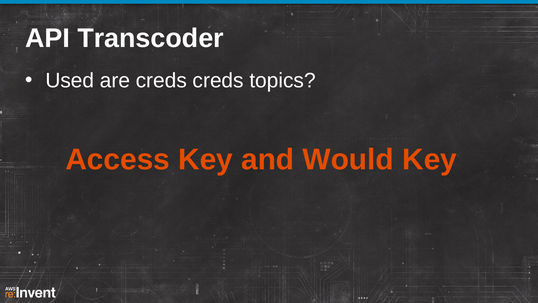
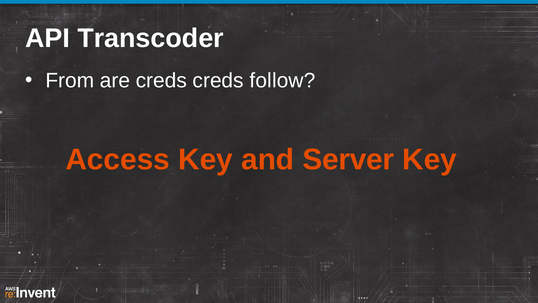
Used: Used -> From (70, 81)
topics: topics -> follow (283, 81)
Would: Would -> Server (348, 159)
